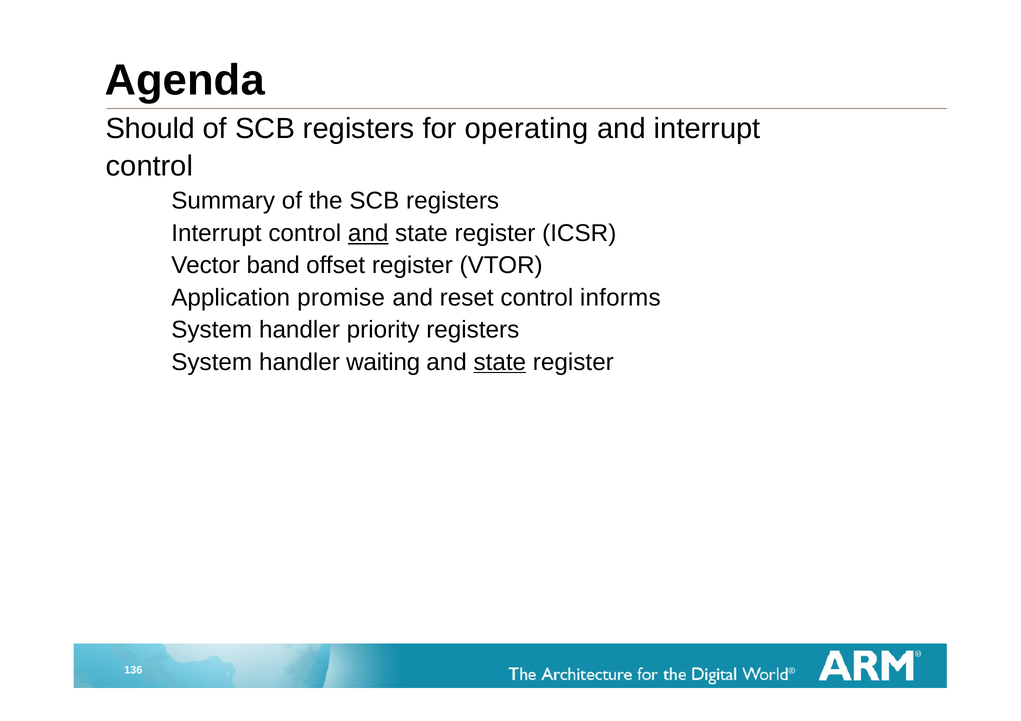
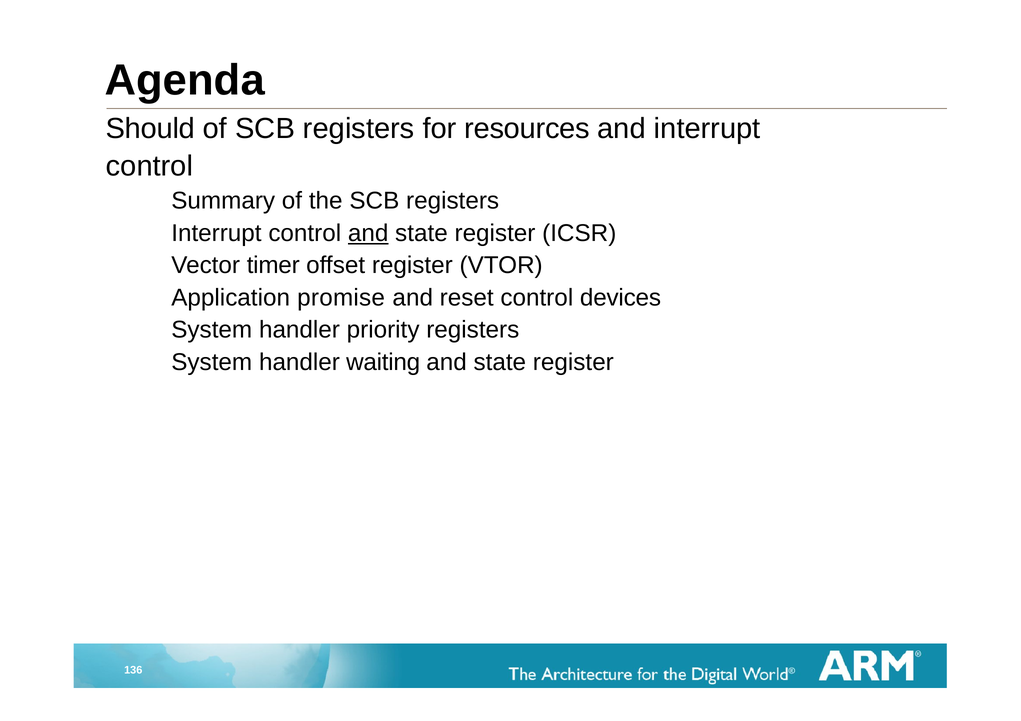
operating: operating -> resources (527, 129)
band: band -> timer (273, 266)
informs: informs -> devices (621, 298)
state underline: present -> none (500, 362)
